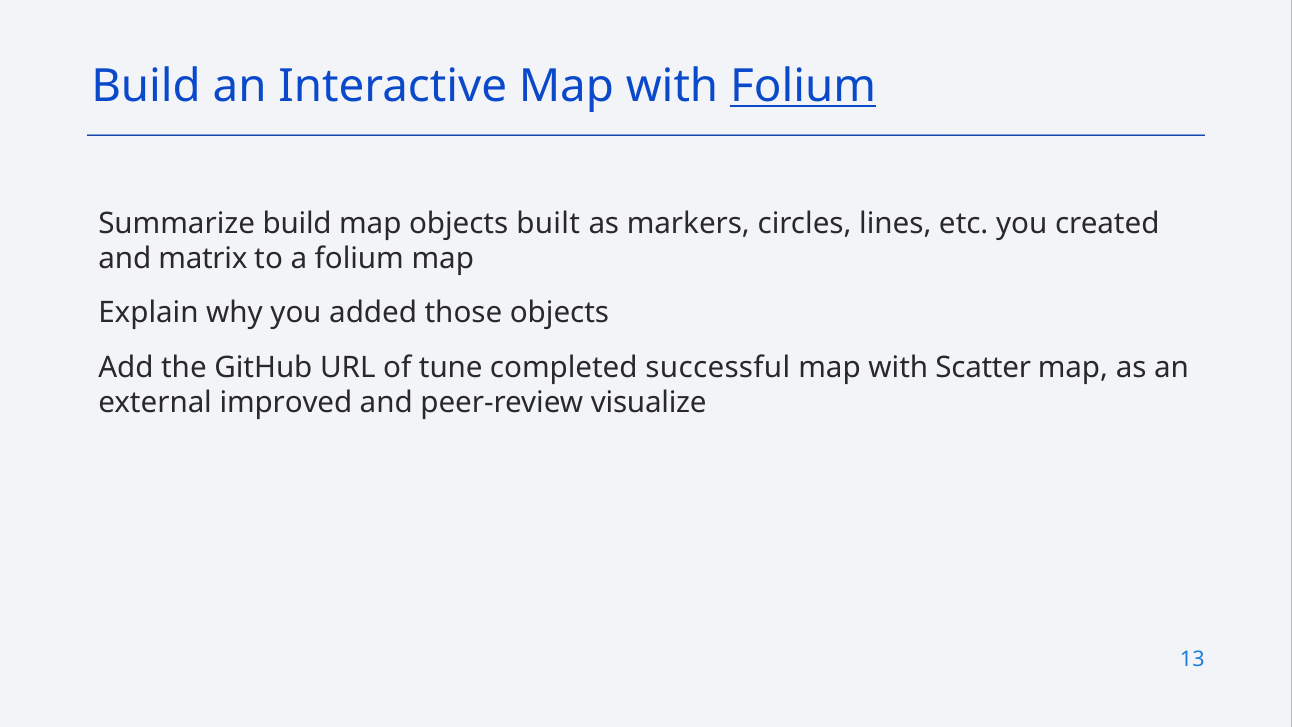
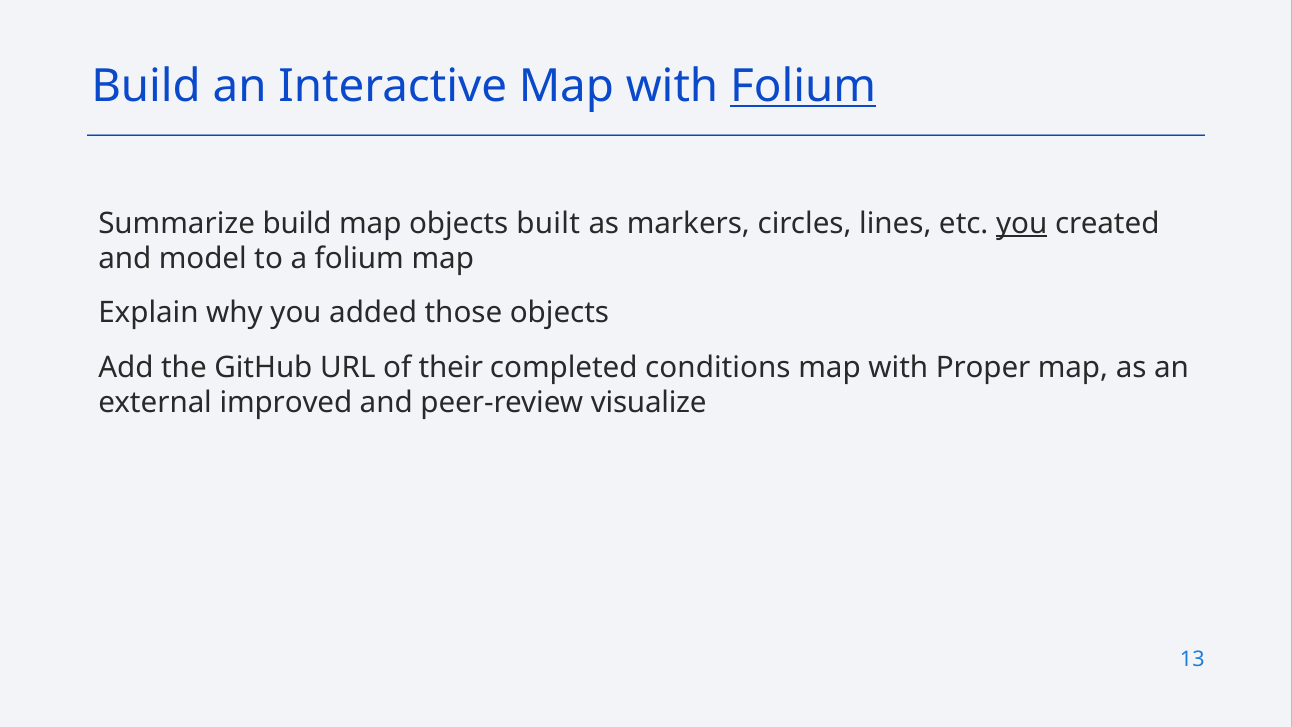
you underline: none -> present (1022, 223)
matrix: matrix -> model (203, 259)
tune: tune -> their (451, 367)
successful: successful -> conditions (718, 367)
Scatter: Scatter -> Proper (983, 367)
